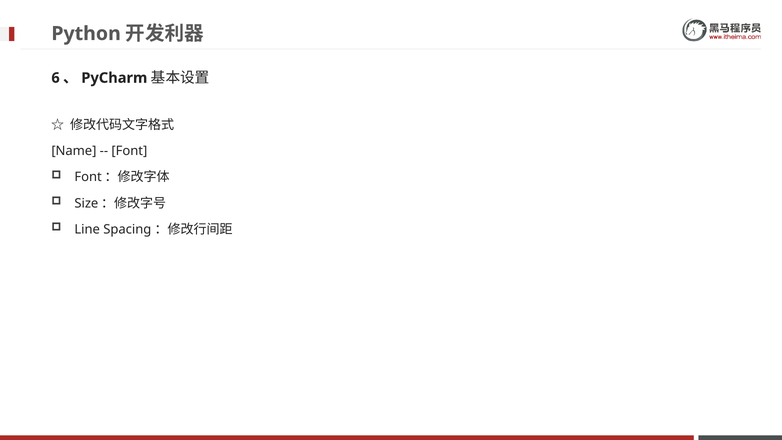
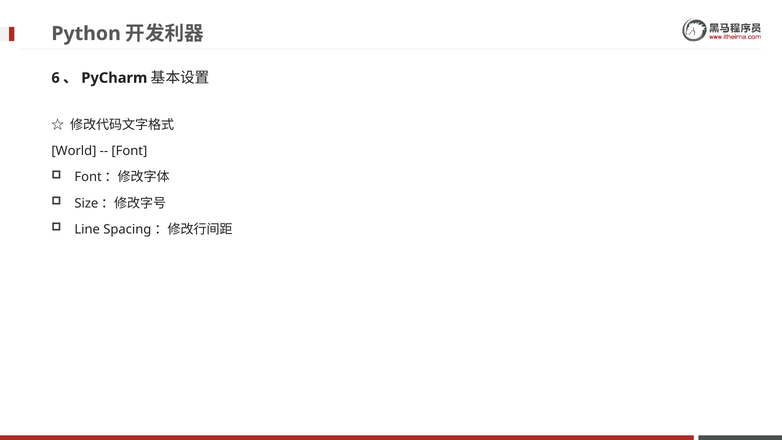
Name: Name -> World (74, 151)
